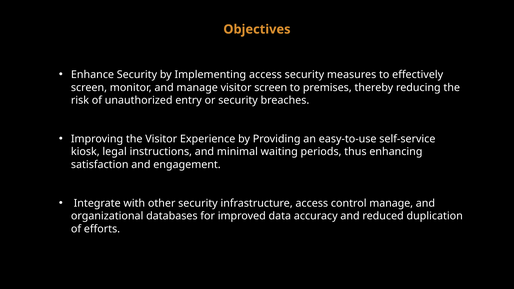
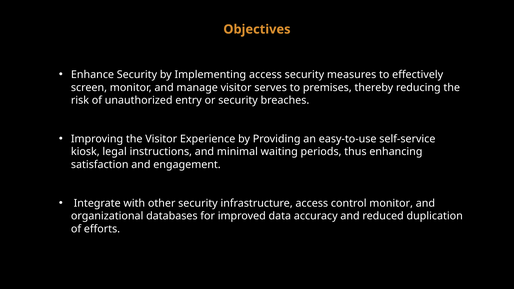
visitor screen: screen -> serves (271, 88)
control manage: manage -> monitor (391, 203)
